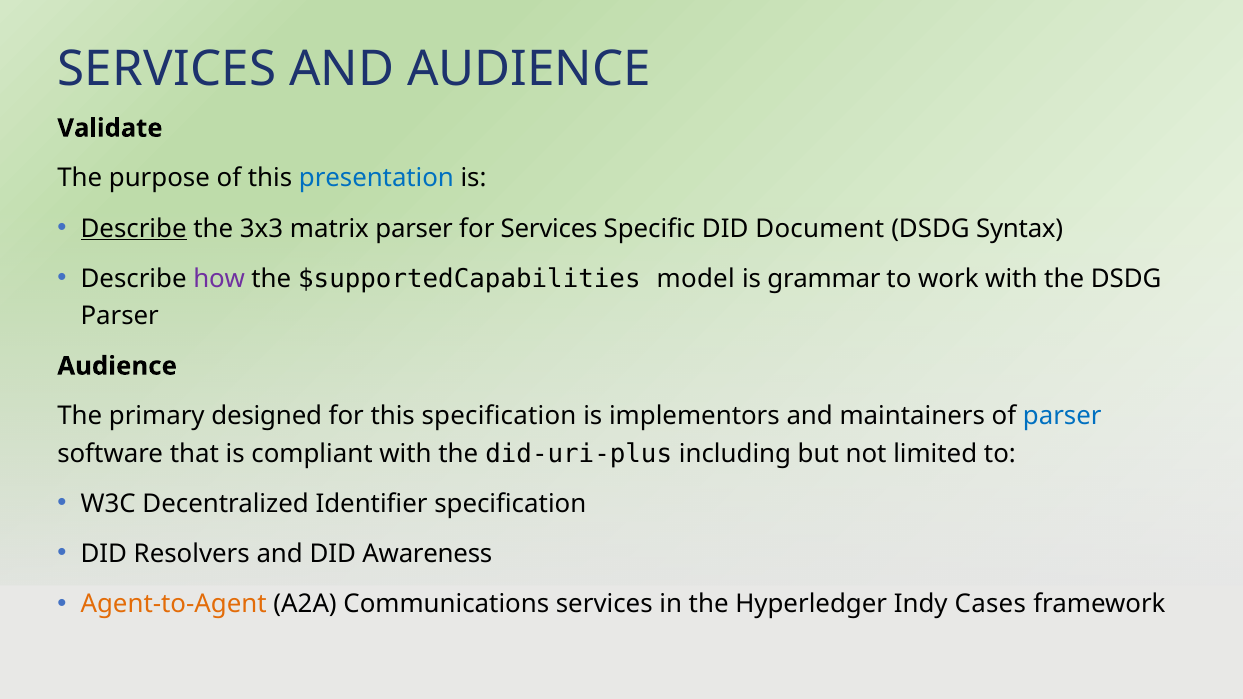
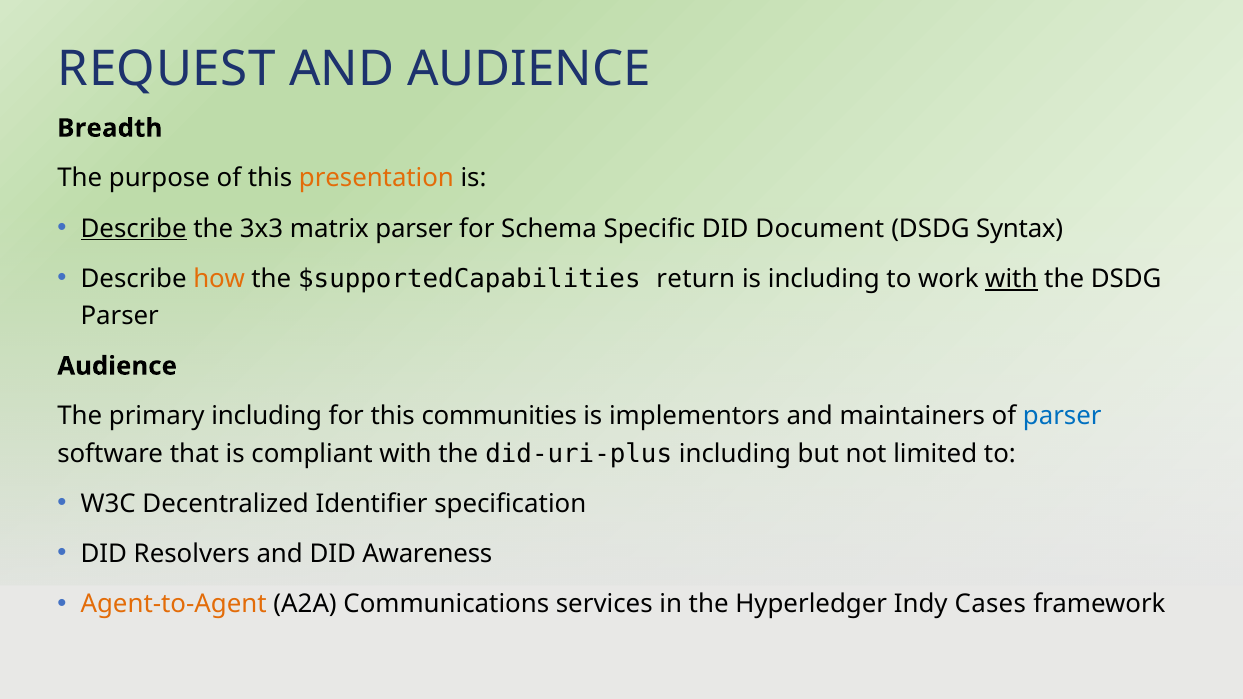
SERVICES: SERVICES -> REQUEST (167, 69)
Validate: Validate -> Breadth (110, 128)
presentation colour: blue -> orange (376, 178)
for Services: Services -> Schema (549, 229)
how colour: purple -> orange (219, 279)
model: model -> return (696, 279)
is grammar: grammar -> including (824, 279)
with underline: none -> present (1011, 279)
primary designed: designed -> including (267, 416)
this specification: specification -> communities (499, 416)
